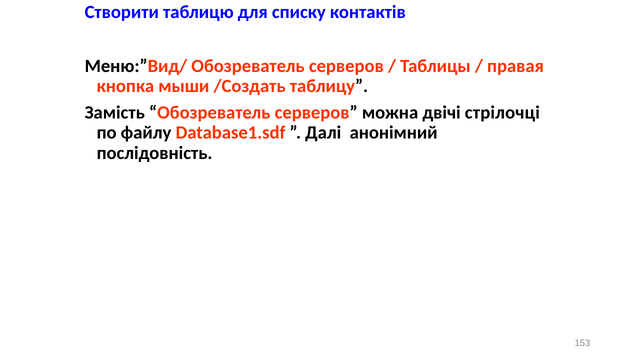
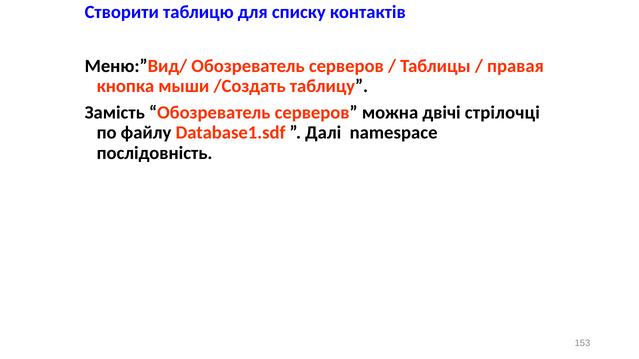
анонімний: анонімний -> namespace (394, 133)
